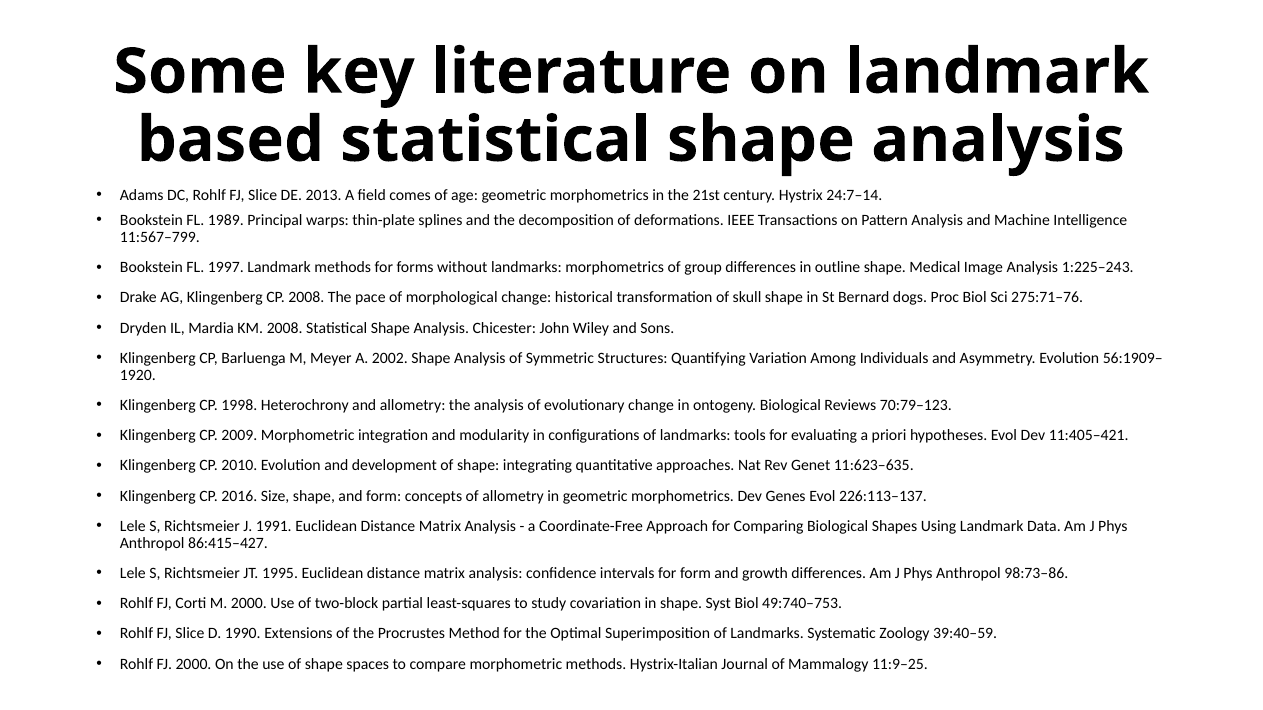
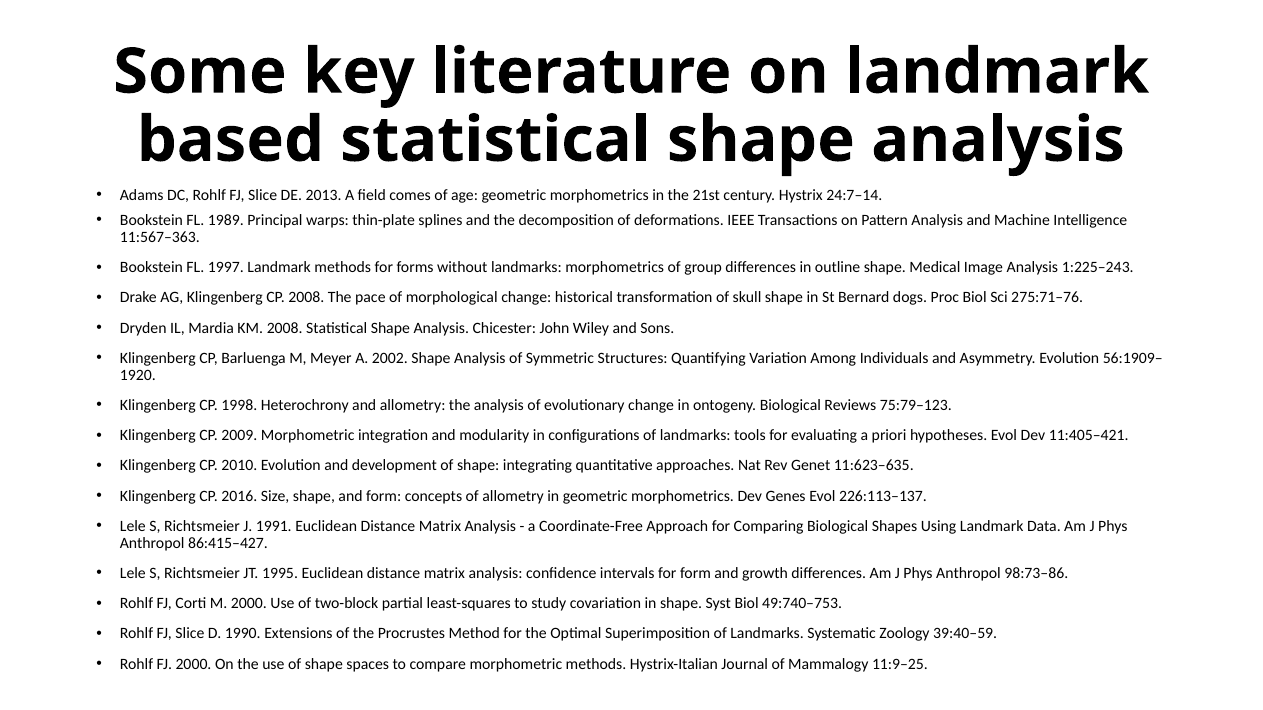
11:567–799: 11:567–799 -> 11:567–363 (160, 237)
70:79–123: 70:79–123 -> 75:79–123 (916, 406)
